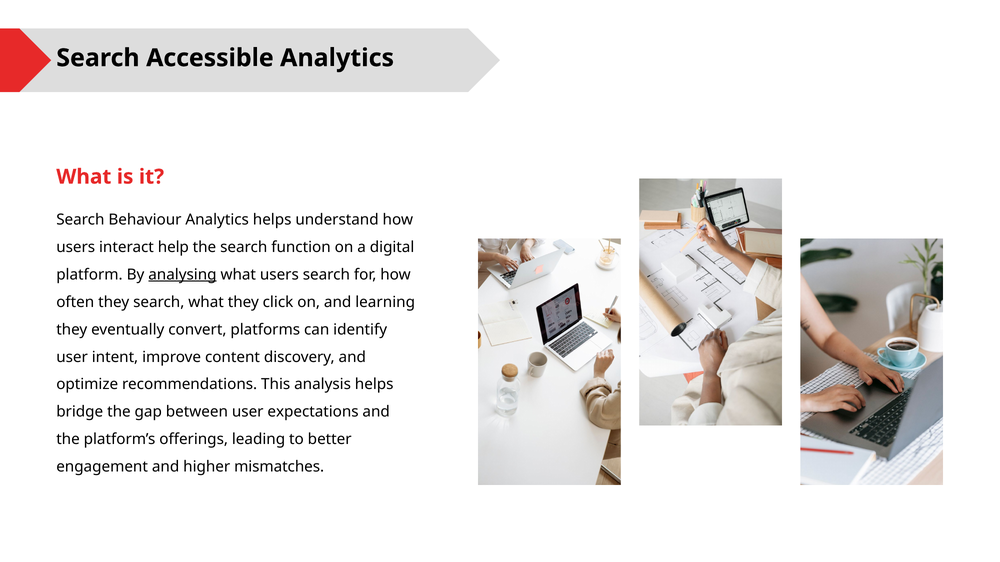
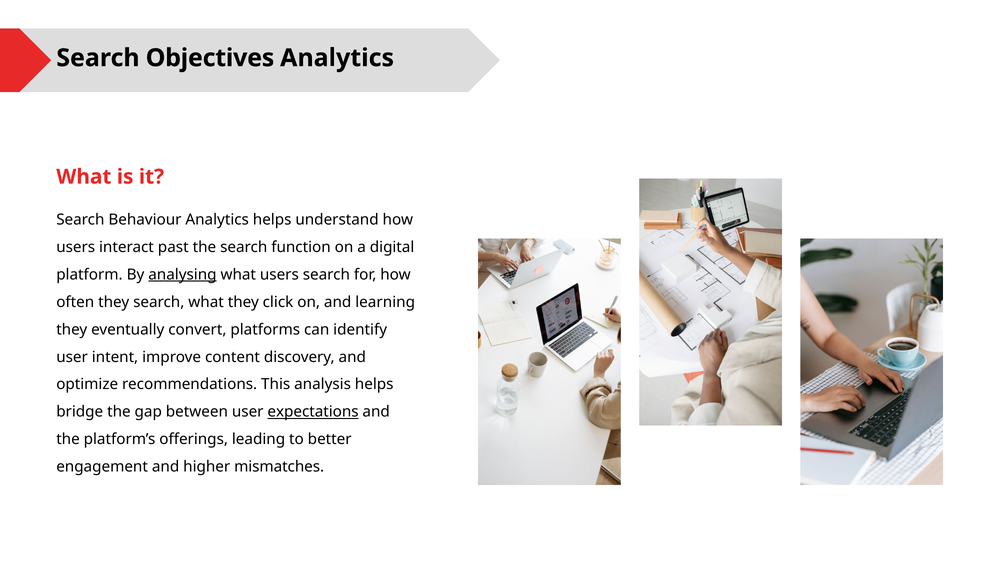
Accessible: Accessible -> Objectives (210, 58)
help: help -> past (173, 247)
expectations underline: none -> present (313, 412)
